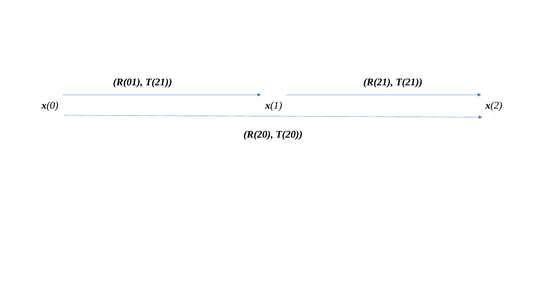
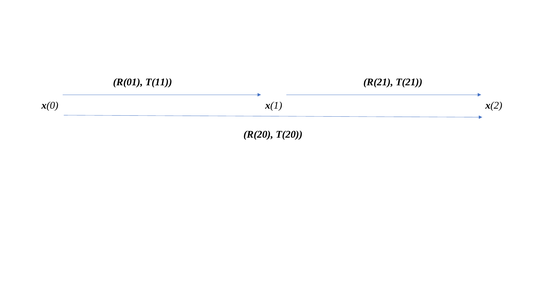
R(01 T(21: T(21 -> T(11 (159, 82)
